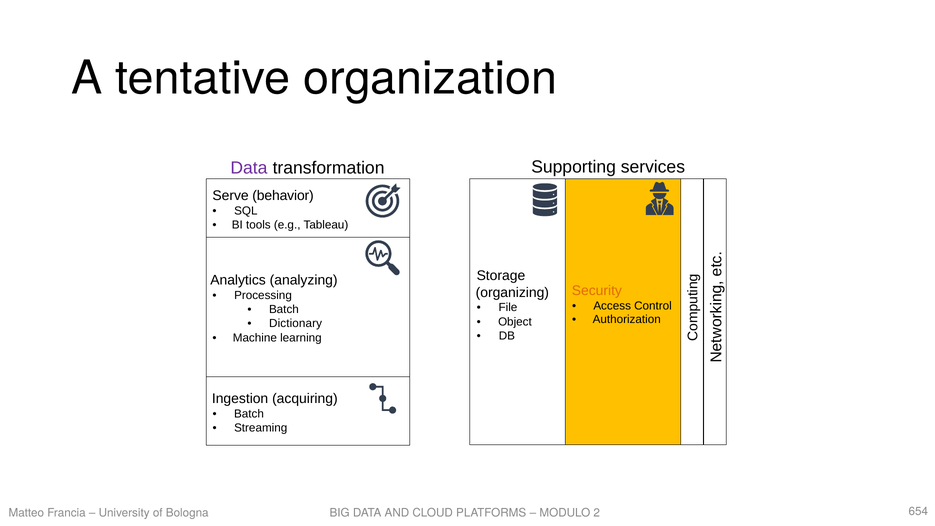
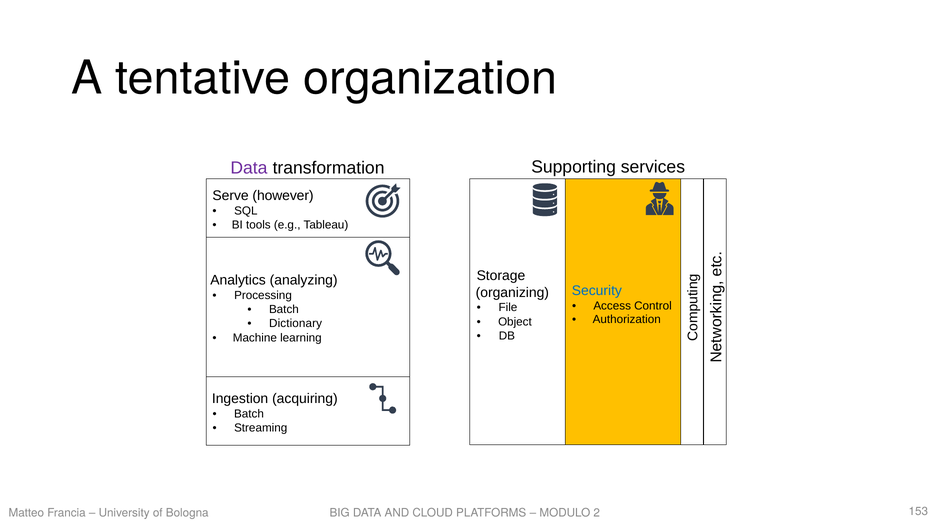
behavior: behavior -> however (283, 195)
Security colour: orange -> blue (597, 290)
654: 654 -> 153 (918, 511)
